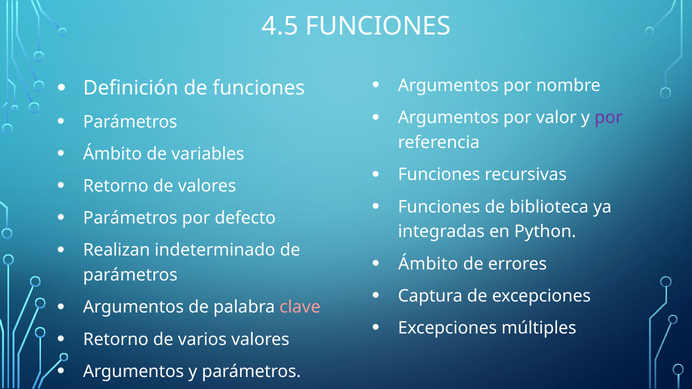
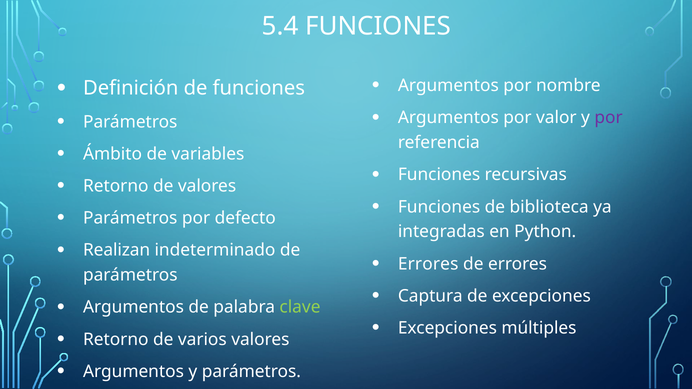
4.5: 4.5 -> 5.4 (280, 26)
Ámbito: Ámbito -> Errores (428, 264)
clave colour: pink -> light green (300, 307)
